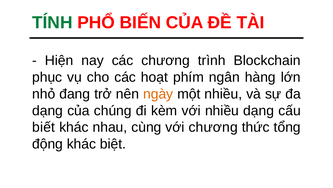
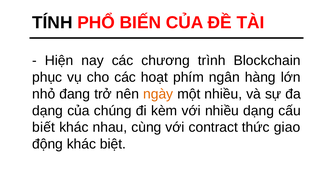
TÍNH colour: green -> black (52, 22)
với chương: chương -> contract (213, 127)
tổng: tổng -> giao (287, 127)
